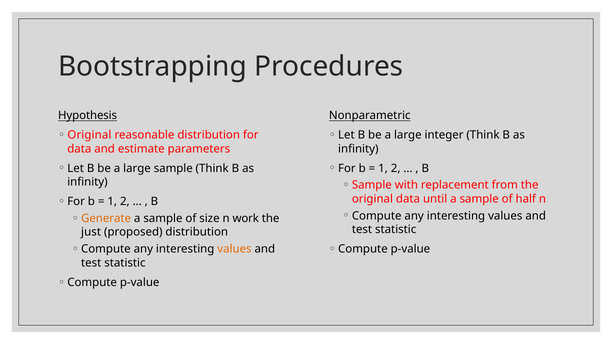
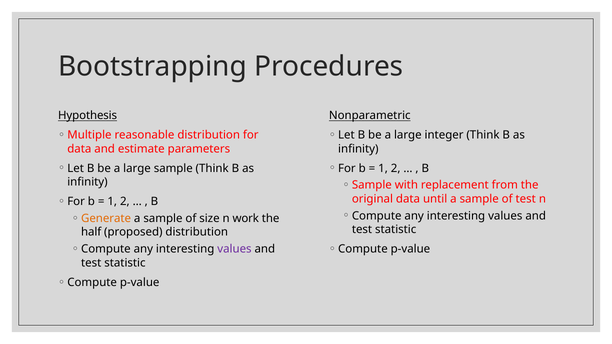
Original: Original -> Multiple (89, 135)
of half: half -> test (526, 199)
just: just -> half (91, 232)
values colour: orange -> purple (234, 249)
